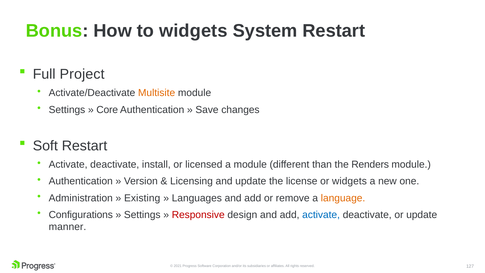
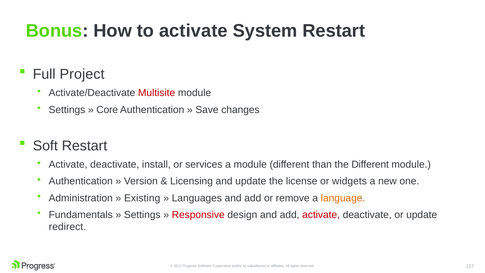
to widgets: widgets -> activate (193, 31)
Multisite colour: orange -> red (157, 93)
licensed: licensed -> services (204, 165)
the Renders: Renders -> Different (370, 165)
Configurations: Configurations -> Fundamentals (81, 215)
activate colour: blue -> red (321, 215)
manner: manner -> redirect (67, 227)
